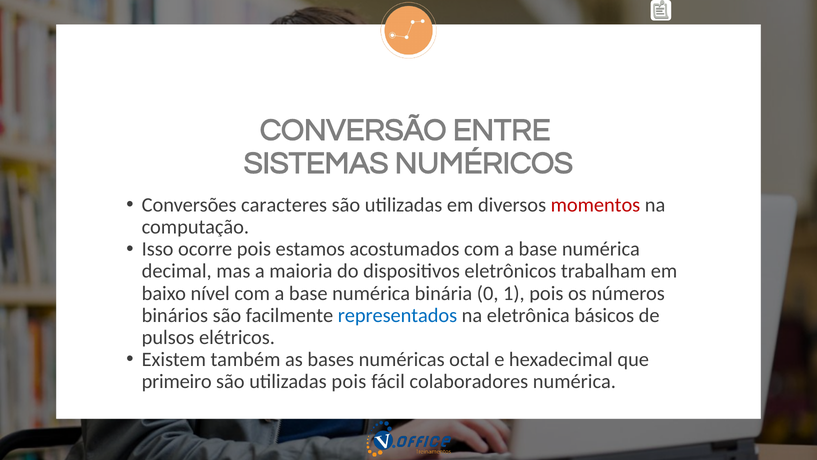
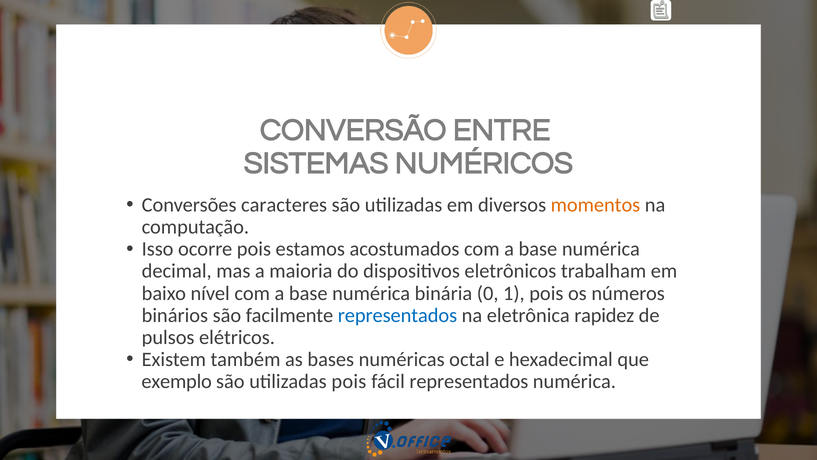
momentos colour: red -> orange (595, 205)
básicos: básicos -> rapidez (604, 315)
primeiro: primeiro -> exemplo (177, 381)
fácil colaboradores: colaboradores -> representados (469, 381)
